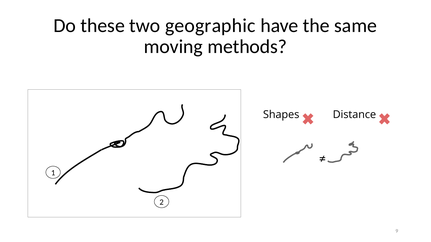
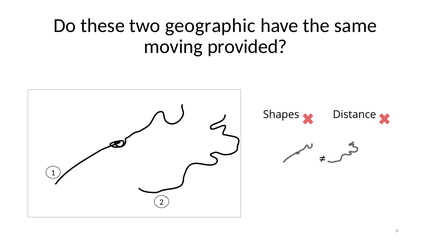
methods: methods -> provided (247, 47)
